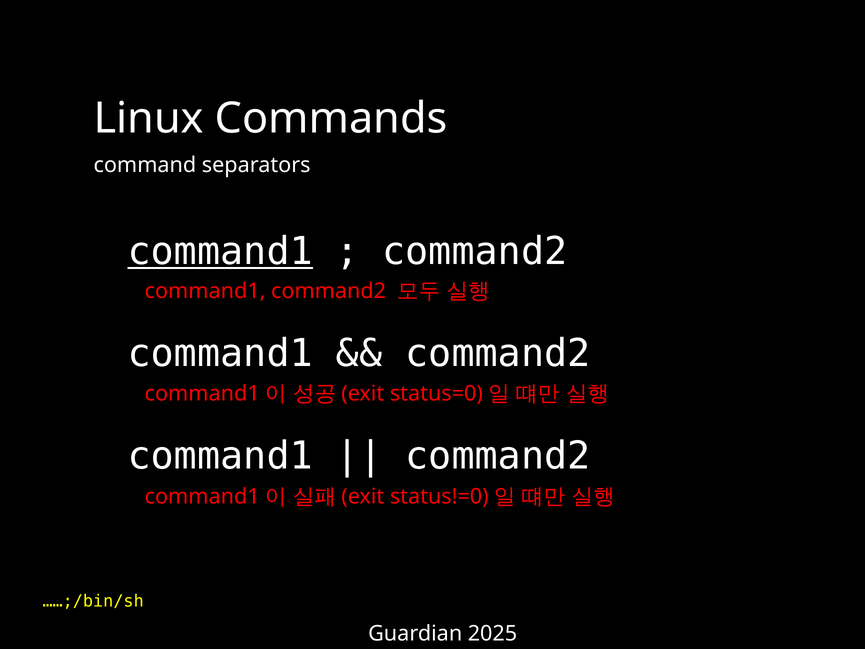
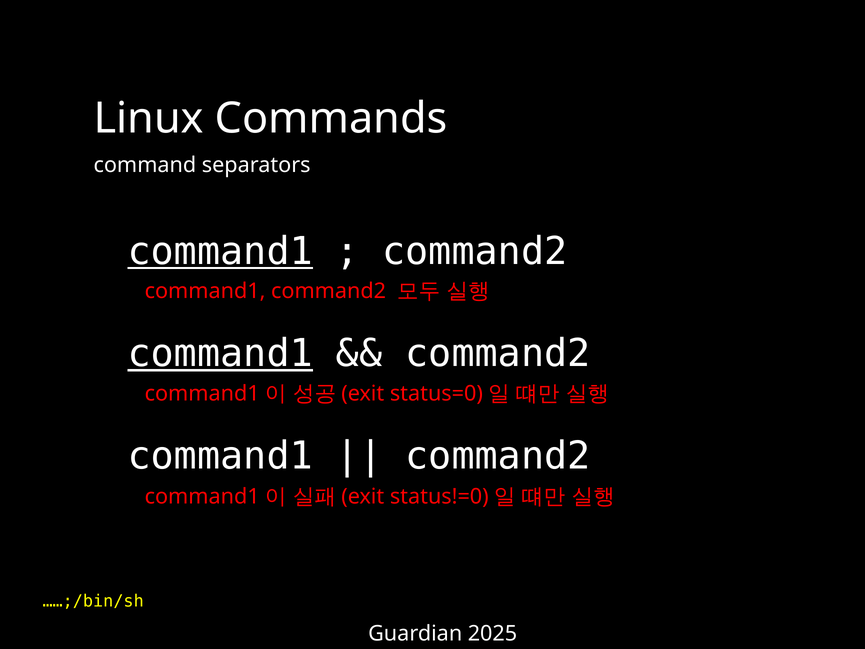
command1 underline: none -> present (220, 354)
